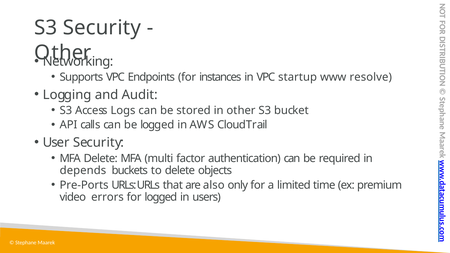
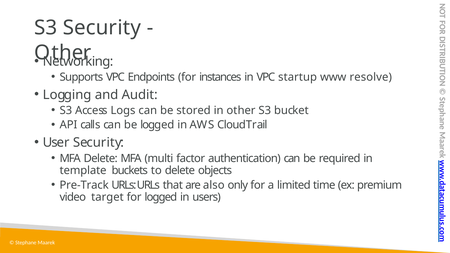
depends: depends -> template (83, 171)
Pre-Ports: Pre-Ports -> Pre-Track (84, 185)
errors: errors -> target (107, 197)
